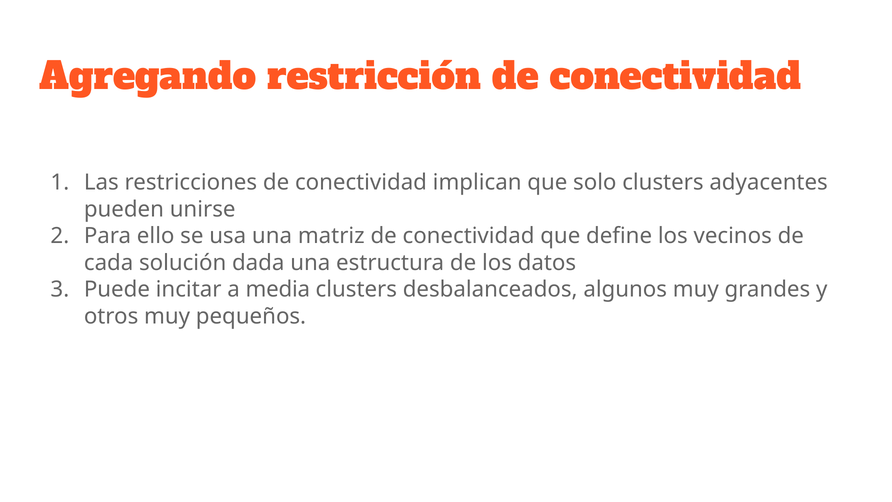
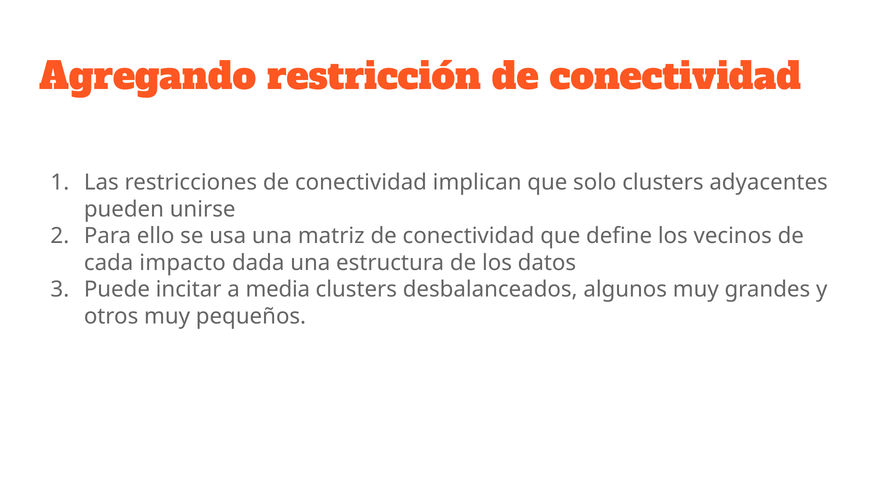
solución: solución -> impacto (183, 263)
